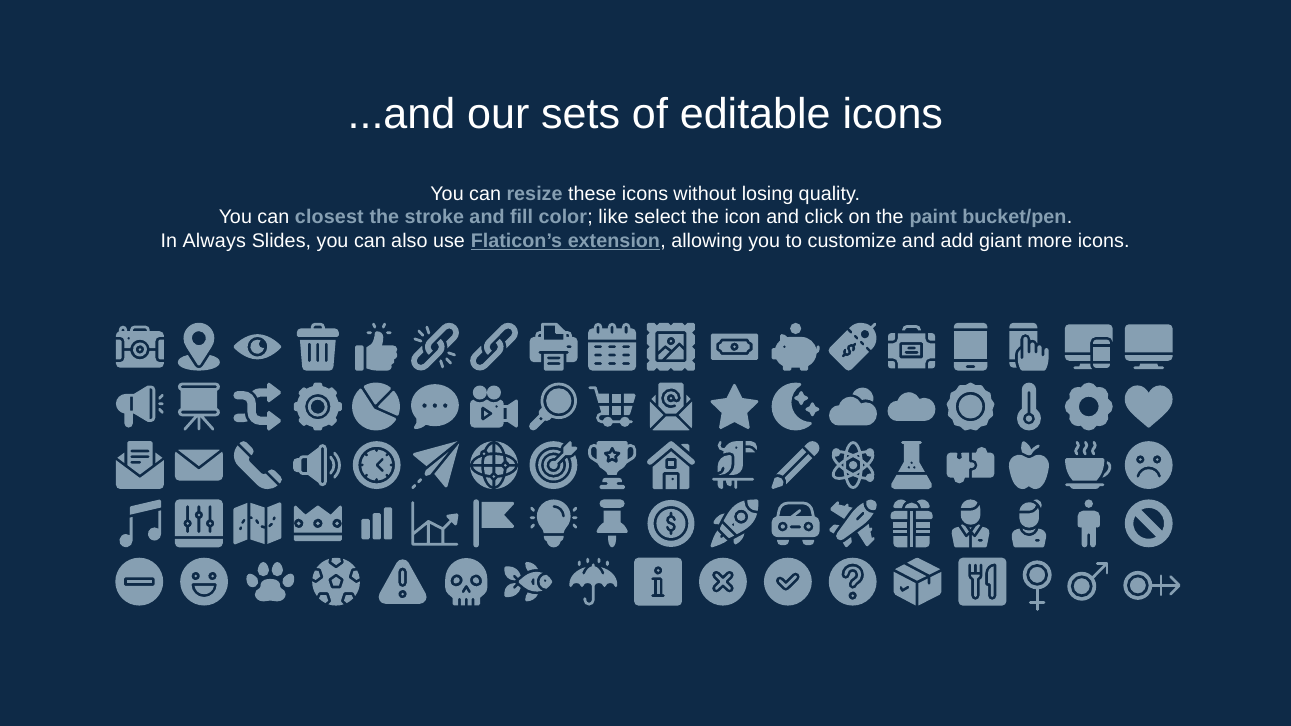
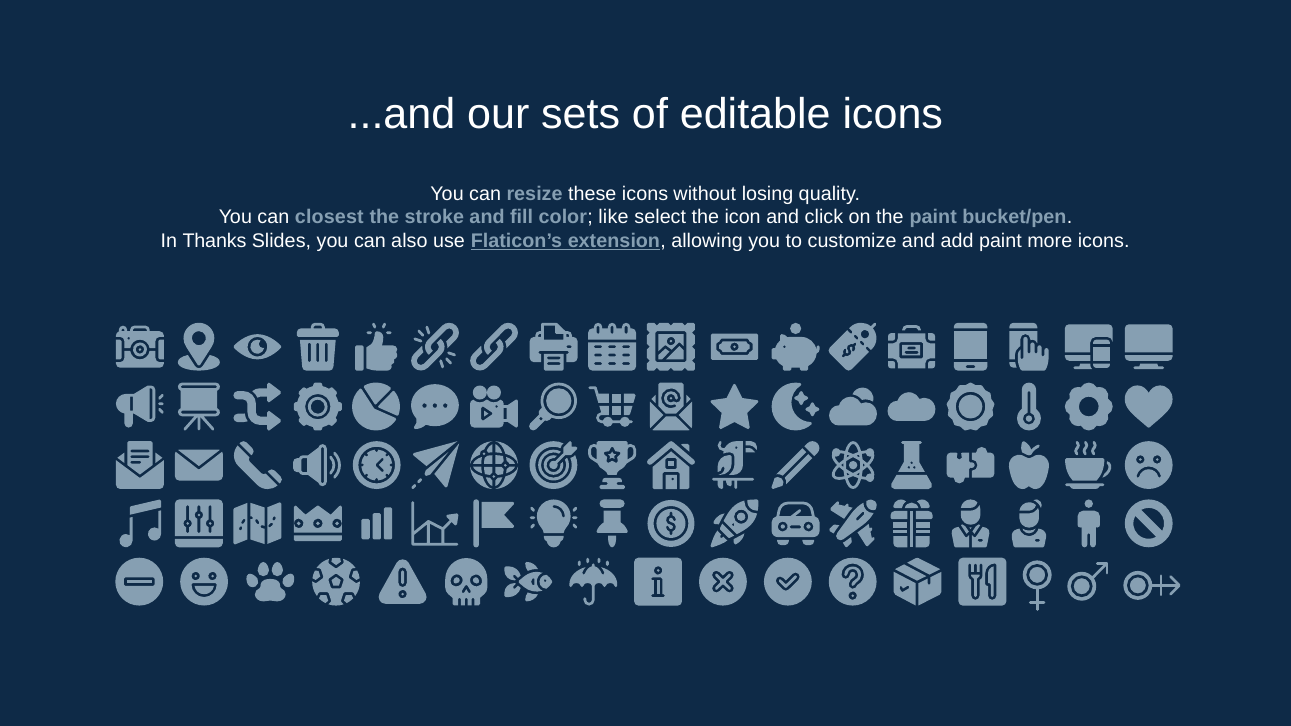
Always: Always -> Thanks (214, 241)
add giant: giant -> paint (1000, 241)
